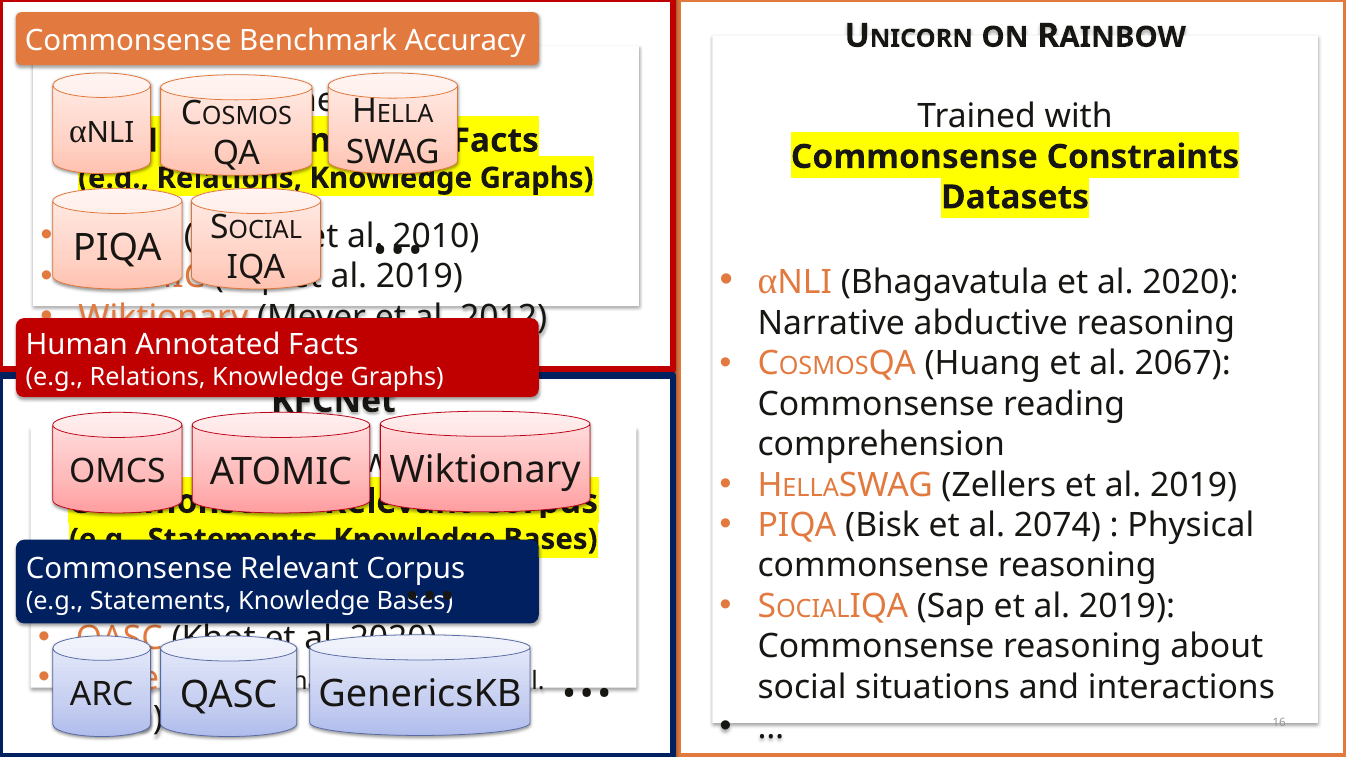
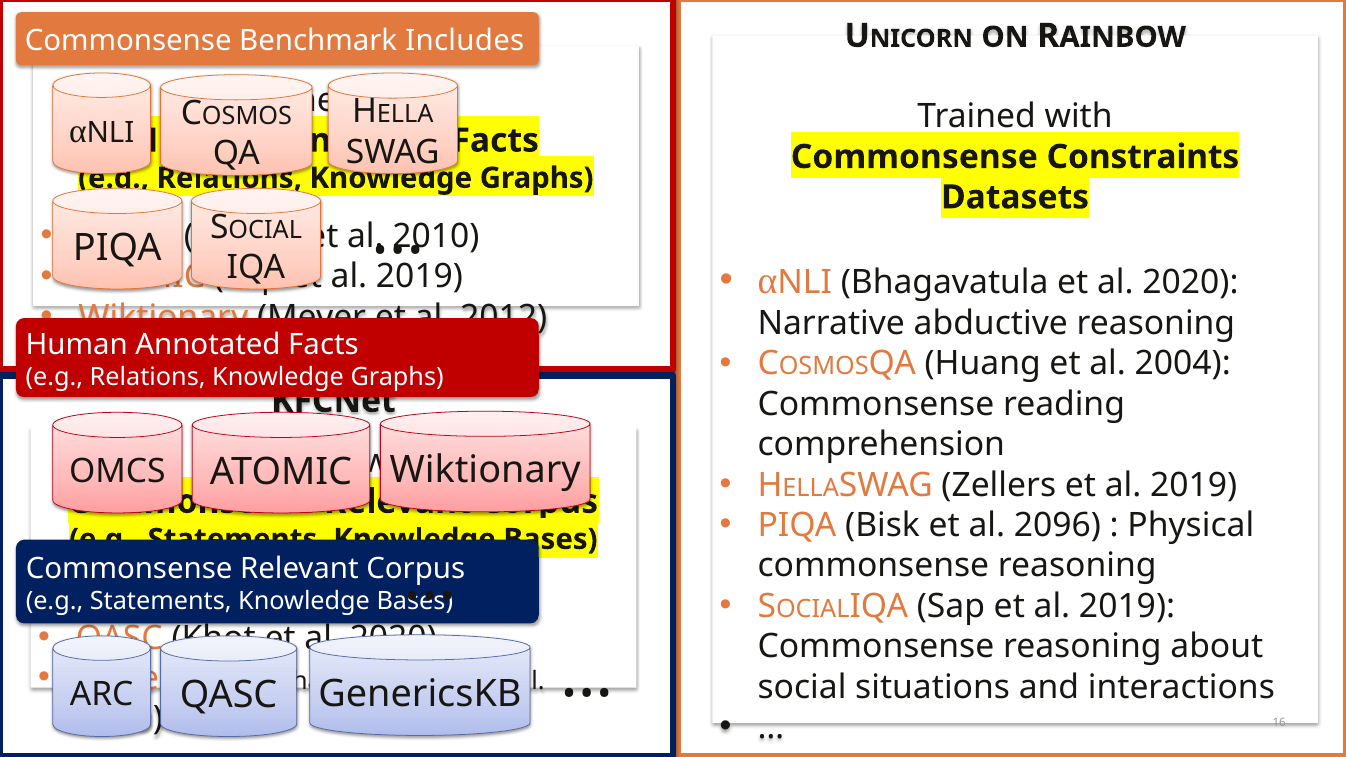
Accuracy: Accuracy -> Includes (465, 41)
2067: 2067 -> 2004 (1183, 364)
2074: 2074 -> 2096 (1057, 525)
